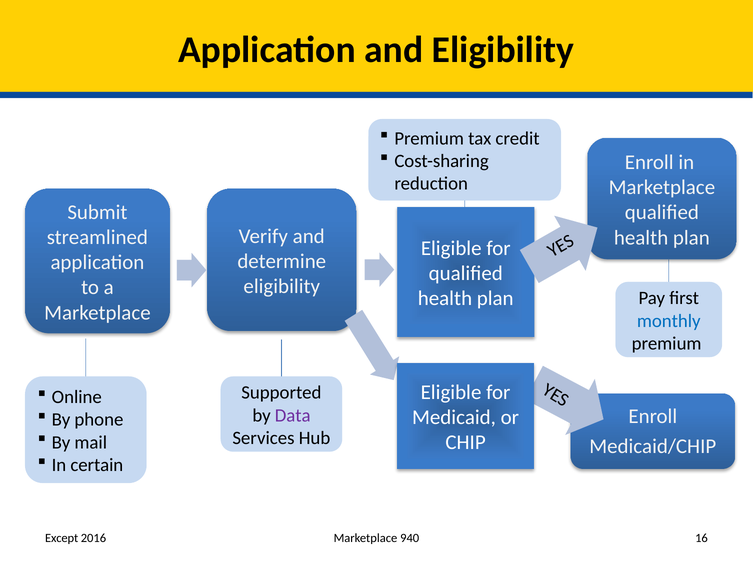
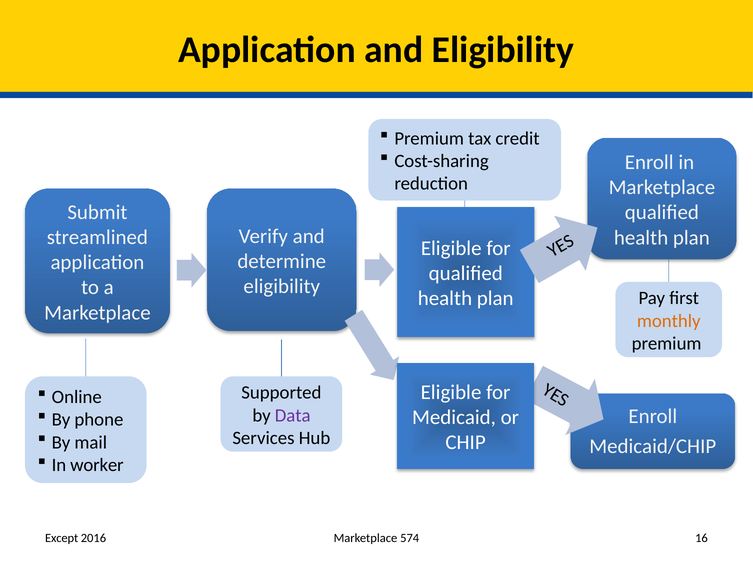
monthly colour: blue -> orange (669, 321)
certain: certain -> worker (97, 465)
940: 940 -> 574 (410, 538)
